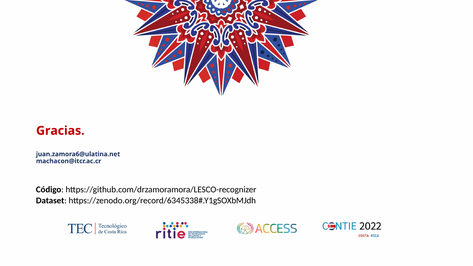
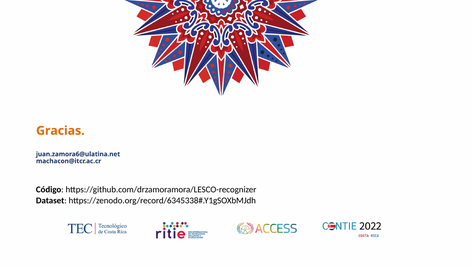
Gracias colour: red -> orange (60, 131)
